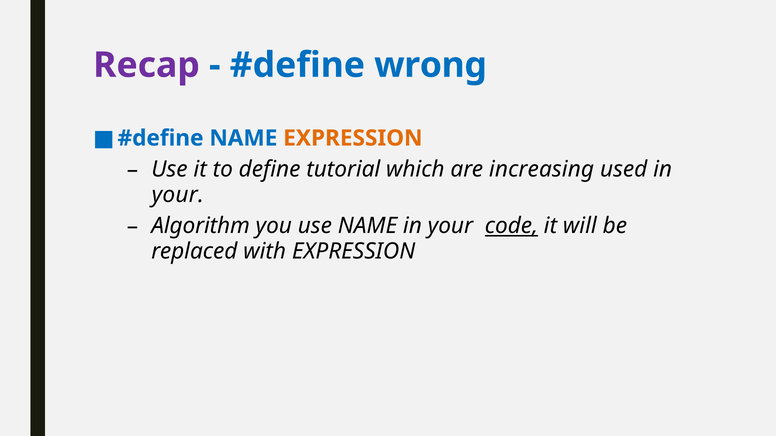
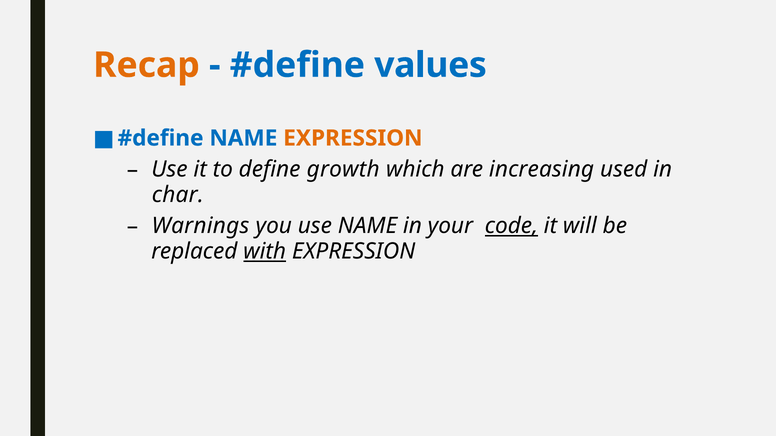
Recap colour: purple -> orange (146, 65)
wrong: wrong -> values (431, 65)
tutorial: tutorial -> growth (343, 169)
your: your -> char (178, 195)
Algorithm: Algorithm -> Warnings (200, 226)
with underline: none -> present (265, 252)
